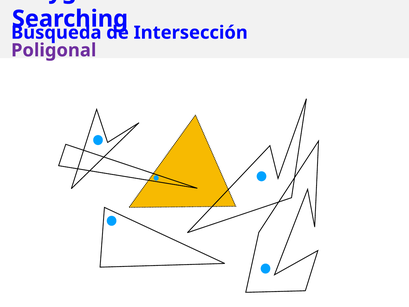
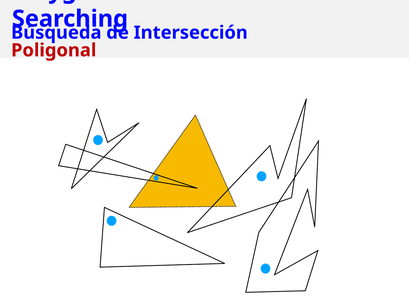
Poligonal colour: purple -> red (54, 50)
